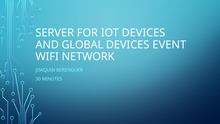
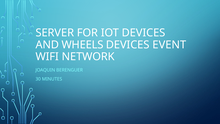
GLOBAL: GLOBAL -> WHEELS (82, 45)
